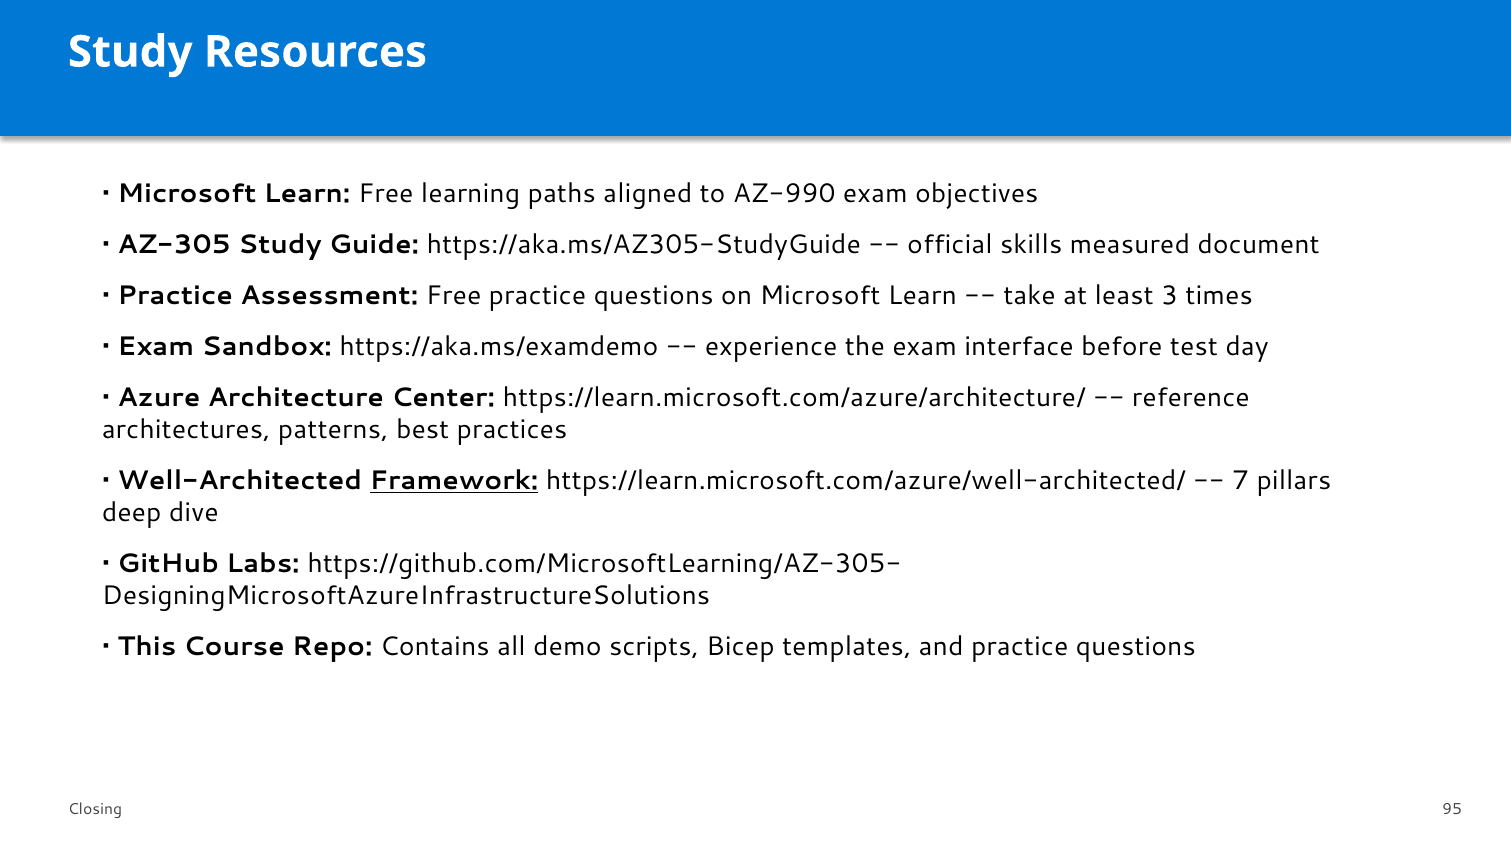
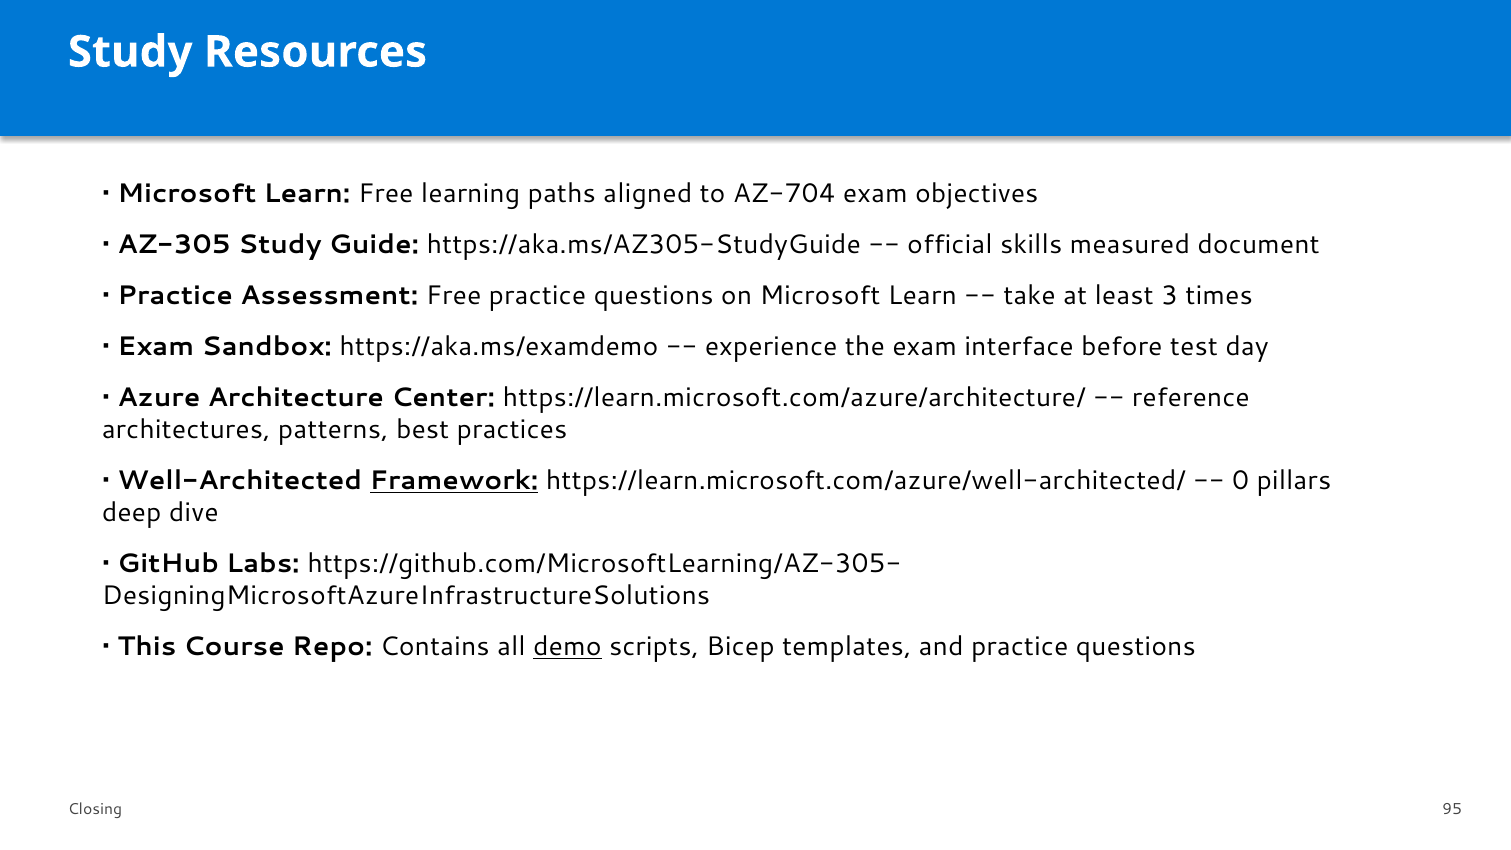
AZ-990: AZ-990 -> AZ-704 (784, 193)
7: 7 -> 0 (1241, 481)
demo underline: none -> present (567, 647)
